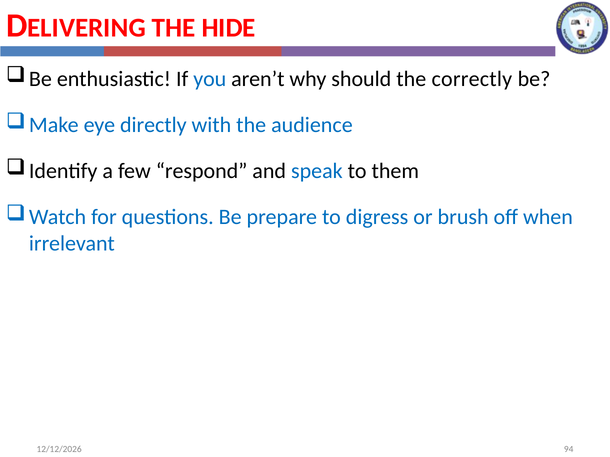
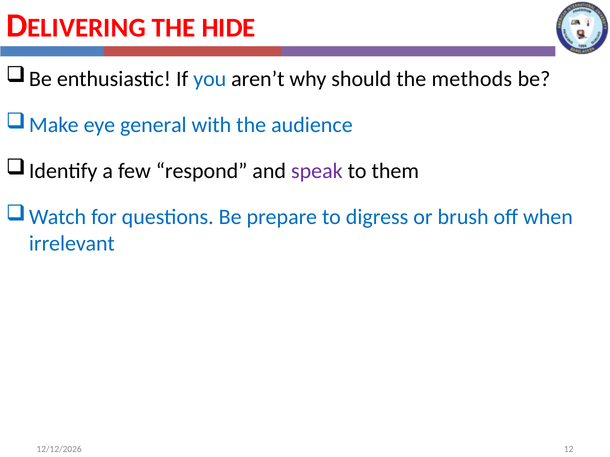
correctly: correctly -> methods (472, 79)
directly: directly -> general (153, 125)
speak colour: blue -> purple (317, 171)
94: 94 -> 12 (569, 450)
